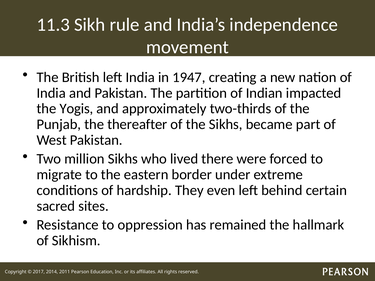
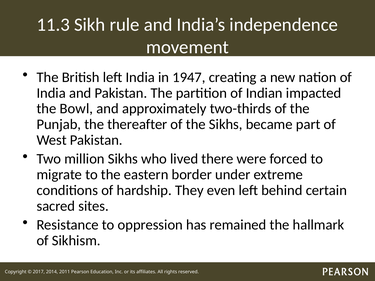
Yogis: Yogis -> Bowl (76, 109)
